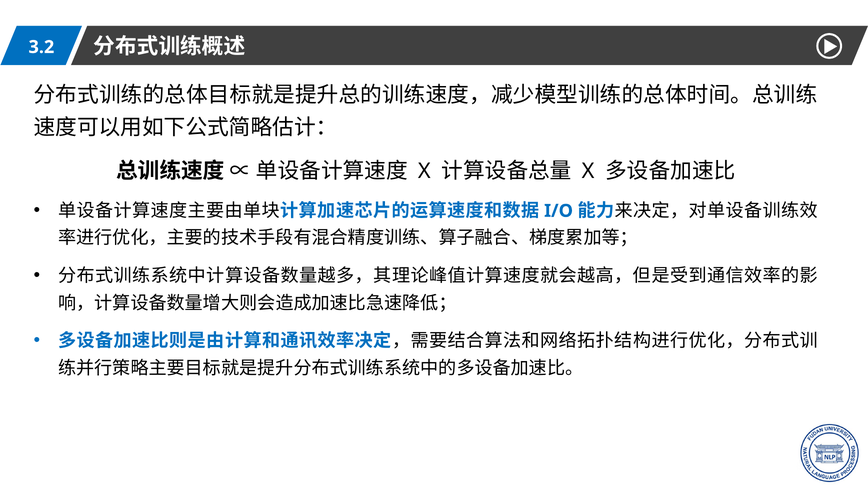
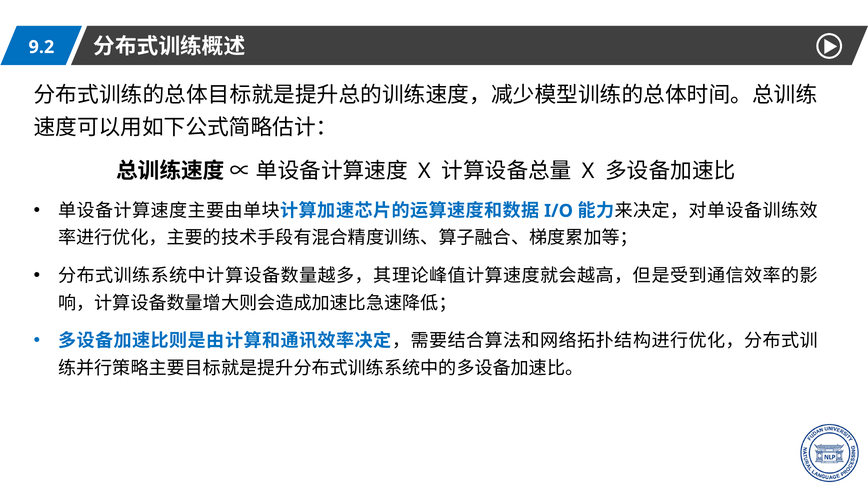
3.2: 3.2 -> 9.2 (41, 47)
